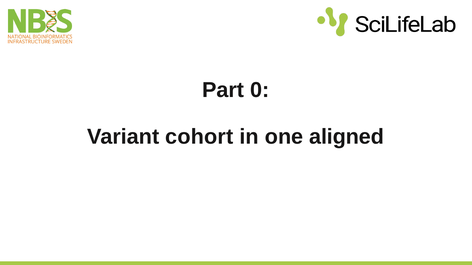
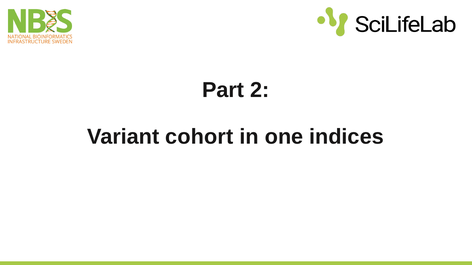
0: 0 -> 2 (260, 90)
aligned: aligned -> indices (347, 137)
